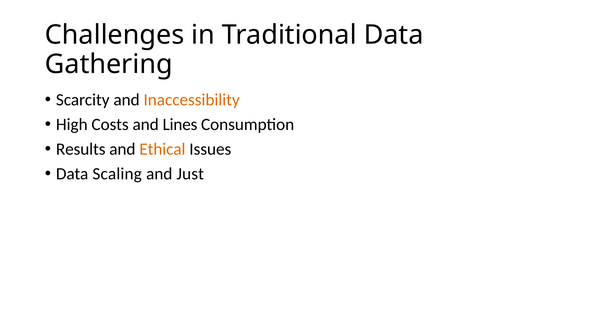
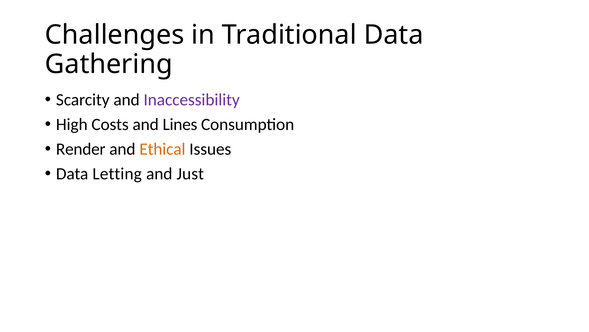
Inaccessibility colour: orange -> purple (192, 100)
Results: Results -> Render (81, 149)
Scaling: Scaling -> Letting (117, 174)
